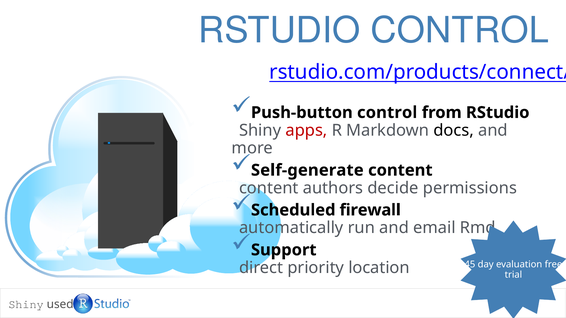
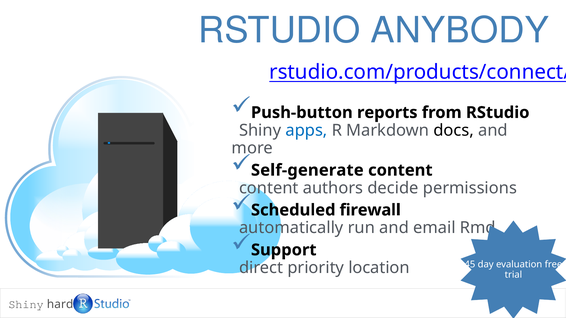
RSTUDIO CONTROL: CONTROL -> ANYBODY (460, 31)
Push-button control: control -> reports (387, 113)
apps colour: red -> blue (306, 131)
used: used -> hard (60, 305)
